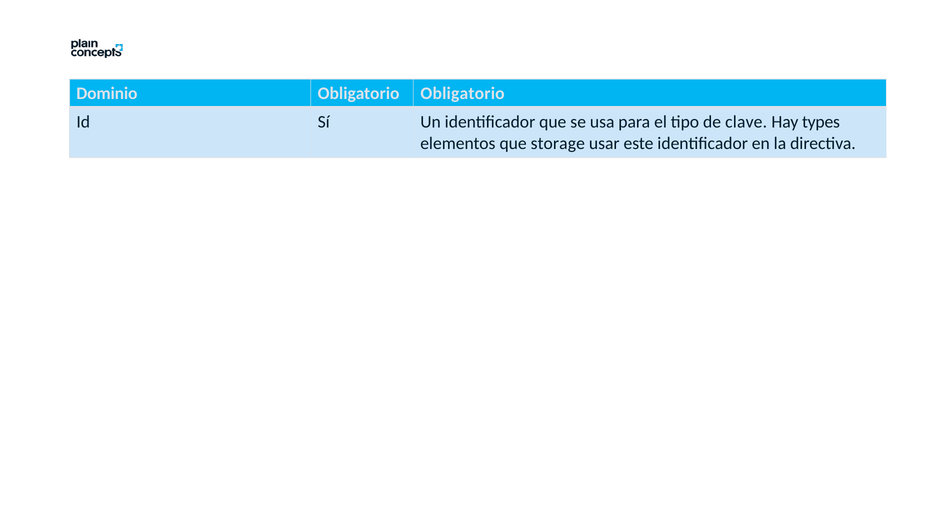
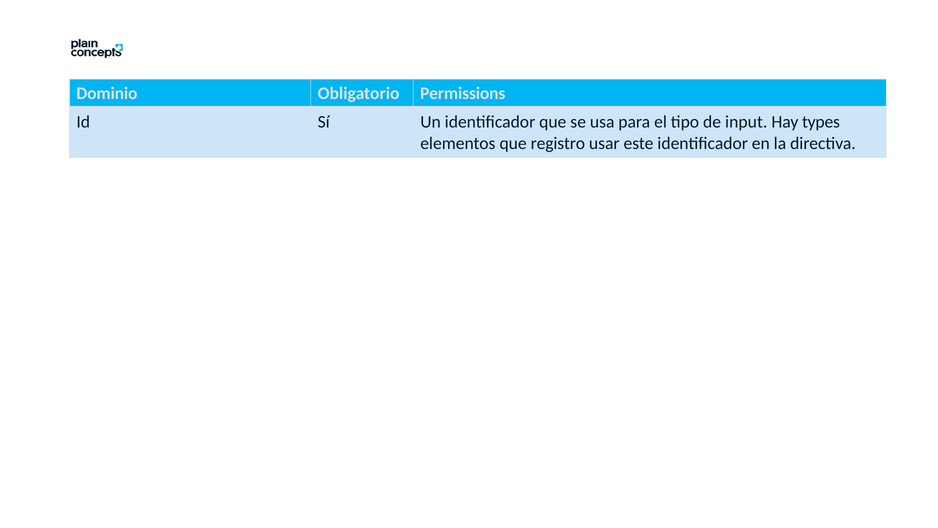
Obligatorio Obligatorio: Obligatorio -> Permissions (463, 93)
clave: clave -> input (746, 122)
storage: storage -> registro (558, 143)
